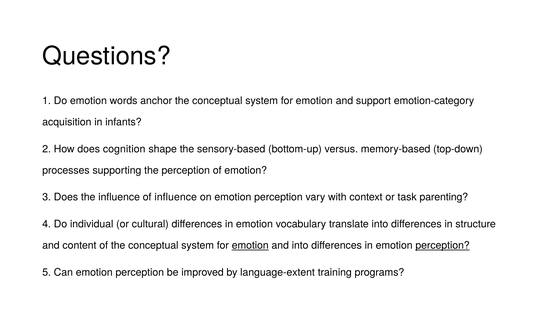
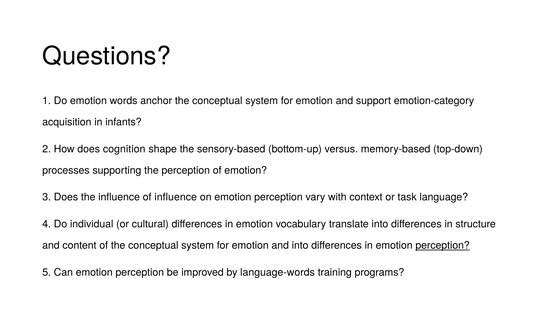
parenting: parenting -> language (444, 197)
emotion underline: present -> none (250, 246)
language-extent: language-extent -> language-words (278, 273)
